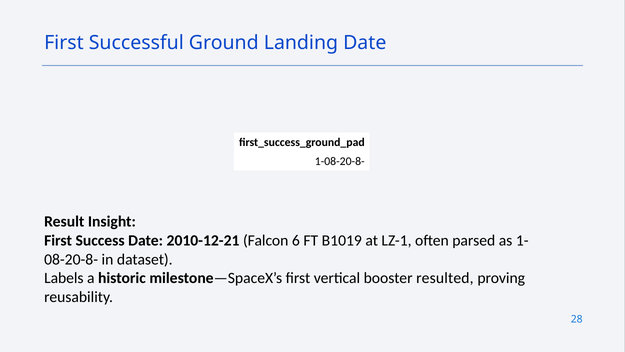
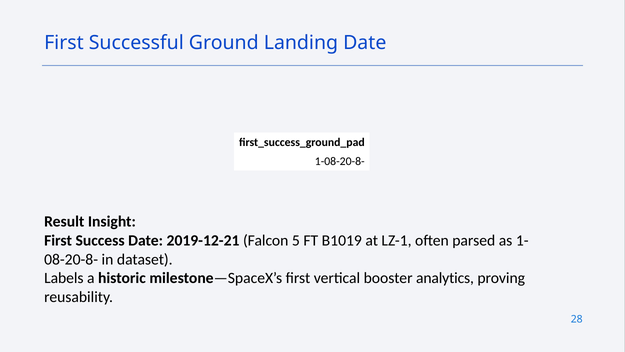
2010-12-21: 2010-12-21 -> 2019-12-21 (203, 240)
6: 6 -> 5 (296, 240)
resulted: resulted -> analytics (445, 278)
